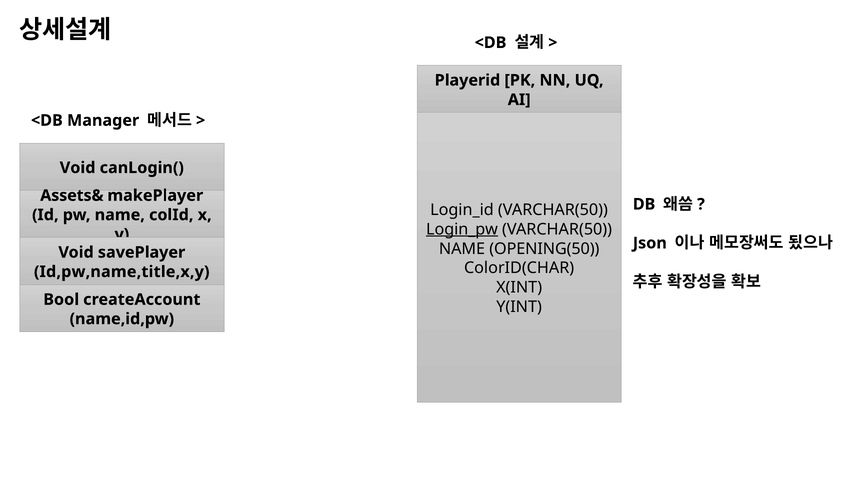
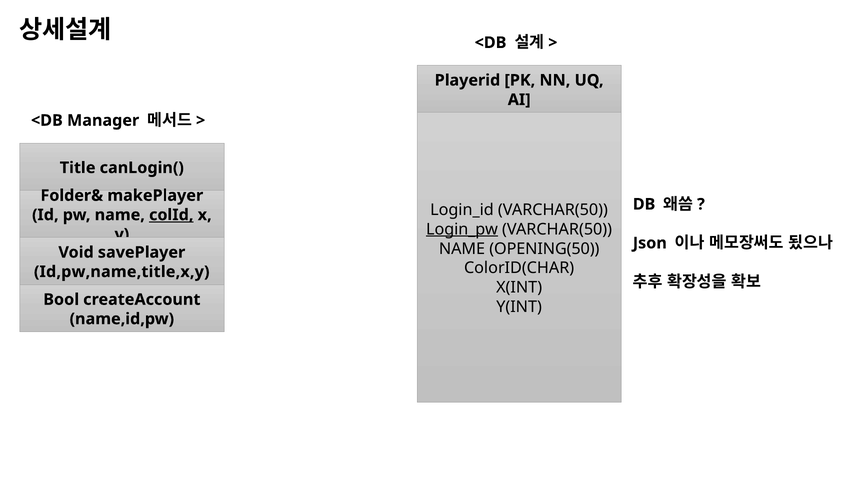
Void: Void -> Title (78, 168)
Assets&: Assets& -> Folder& (72, 196)
colId underline: none -> present (171, 215)
